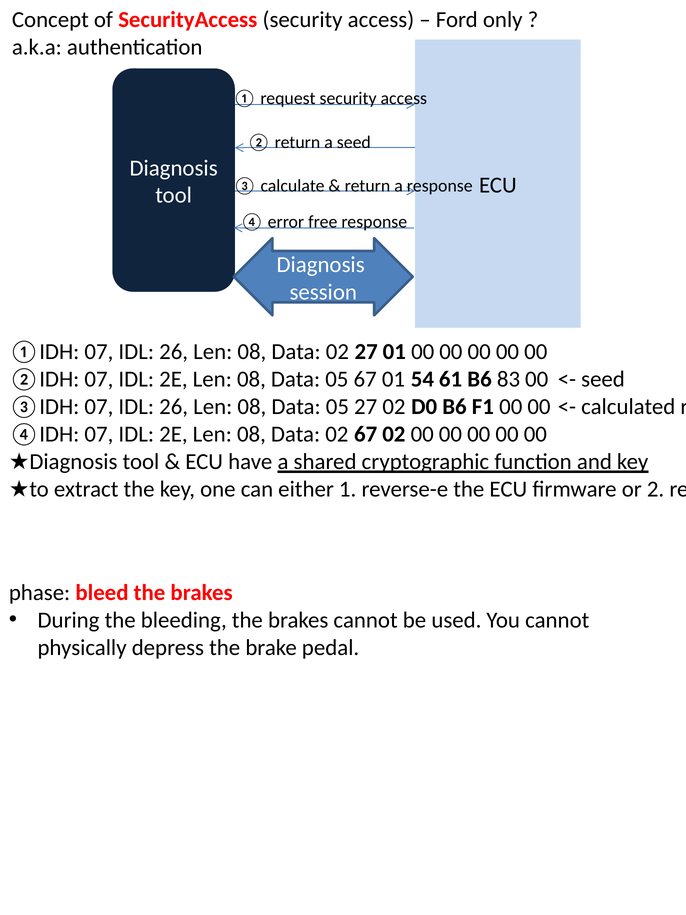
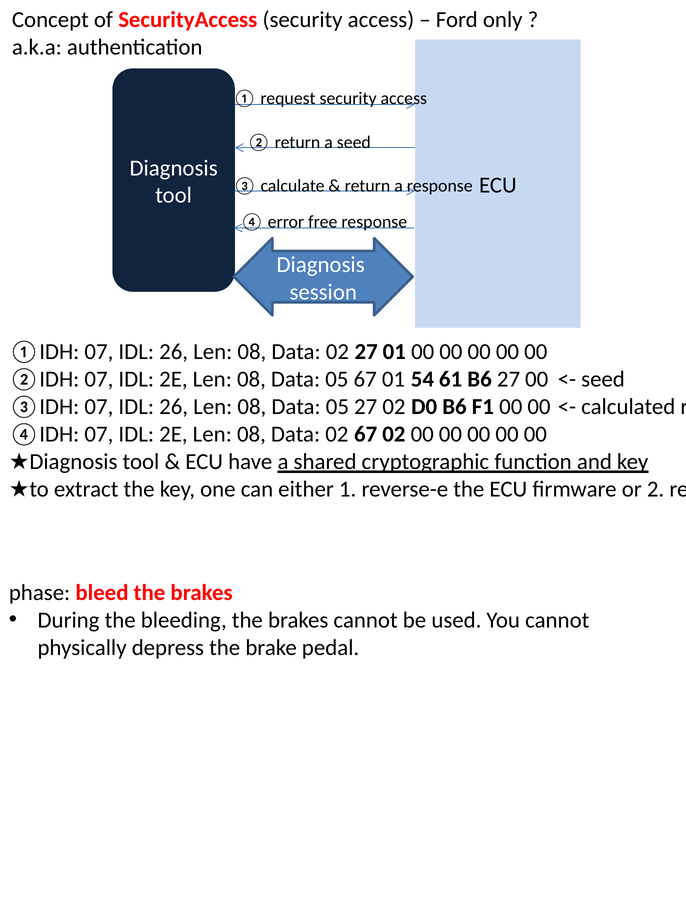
B6 83: 83 -> 27 (509, 379)
